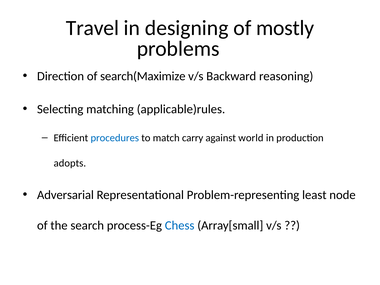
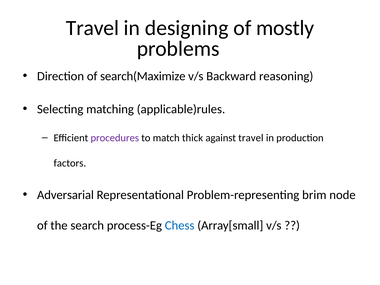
procedures colour: blue -> purple (115, 138)
carry: carry -> thick (193, 138)
against world: world -> travel (251, 138)
adopts: adopts -> factors (70, 163)
least: least -> brim (314, 195)
